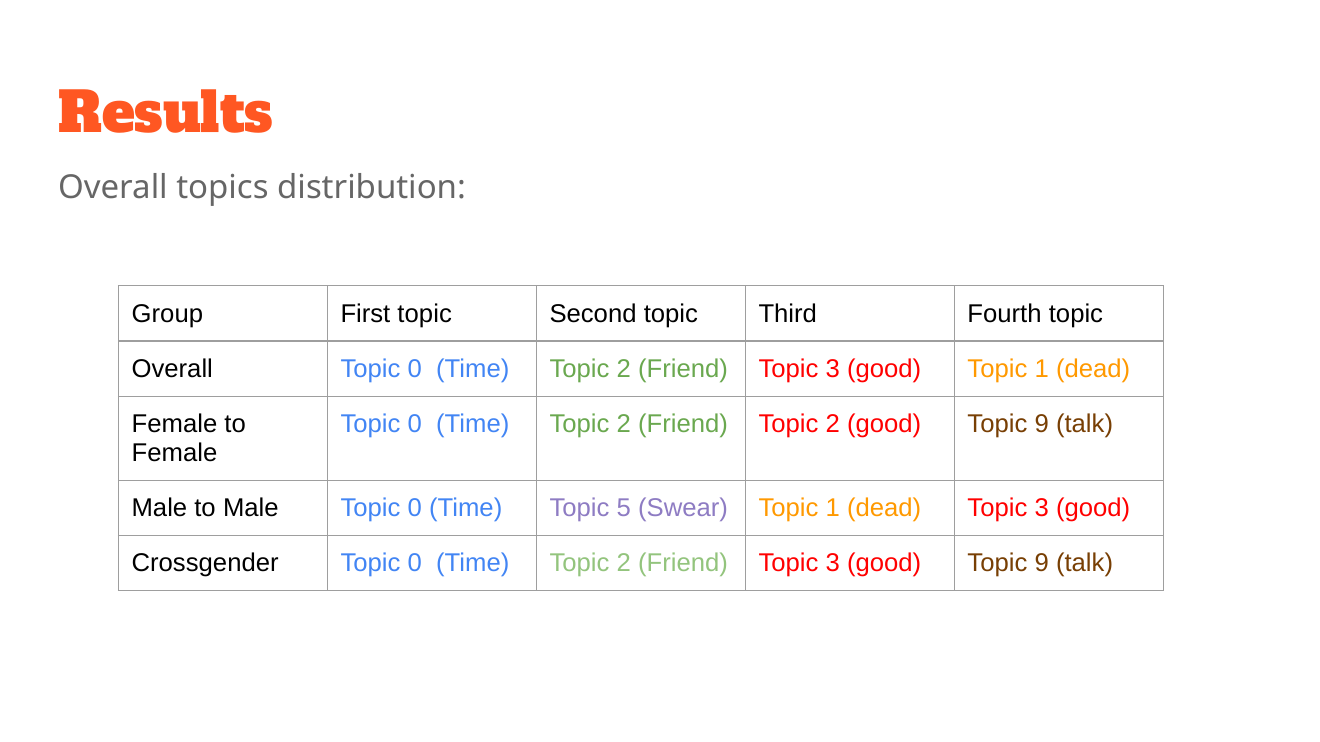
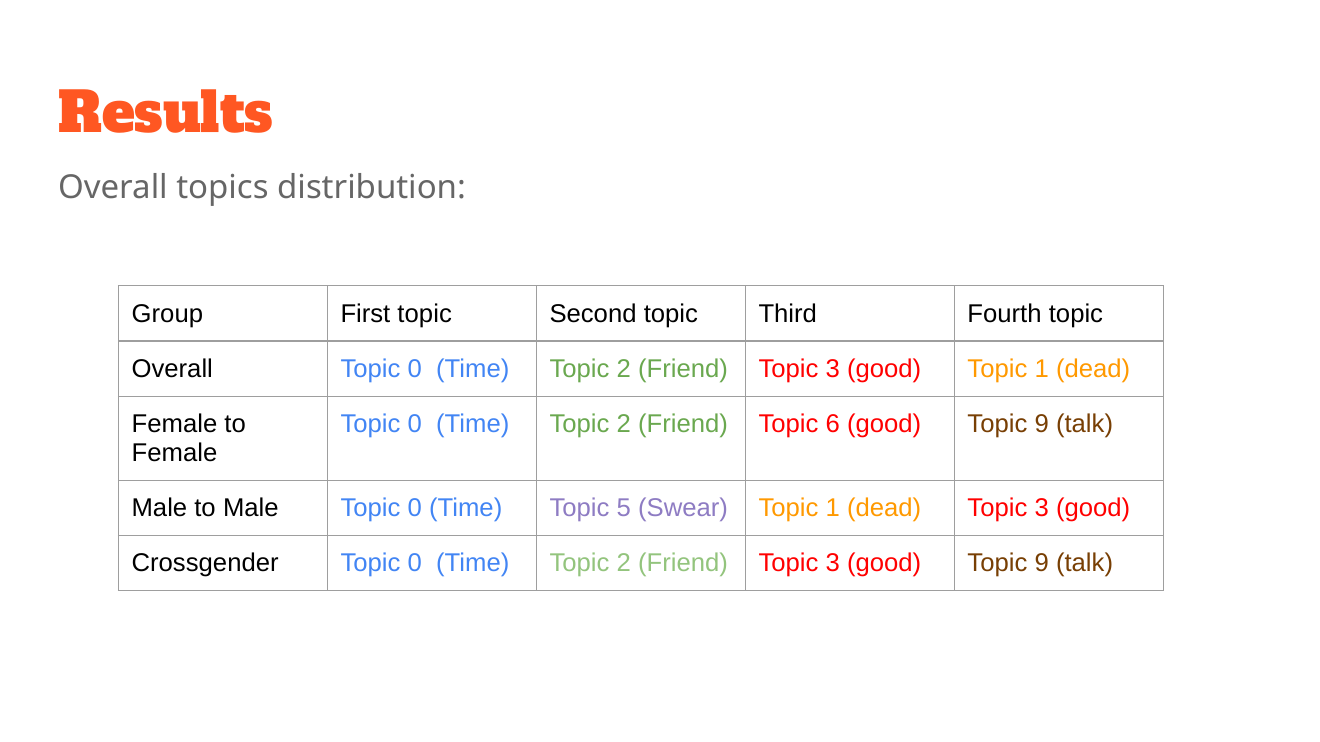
Friend Topic 2: 2 -> 6 (833, 424)
